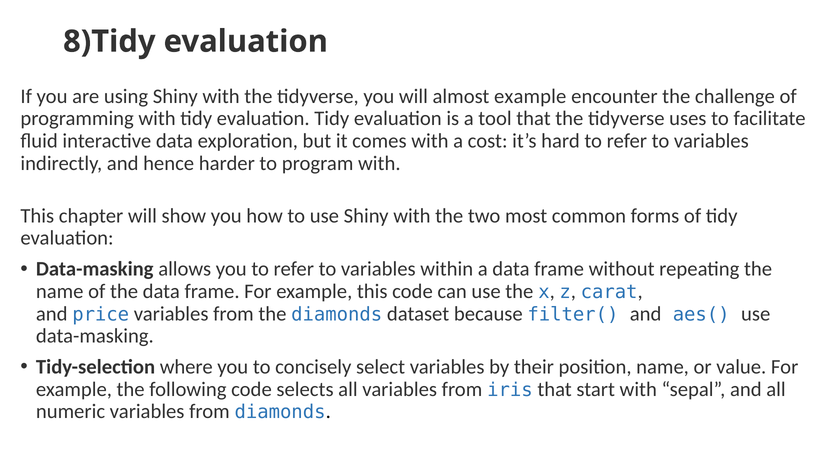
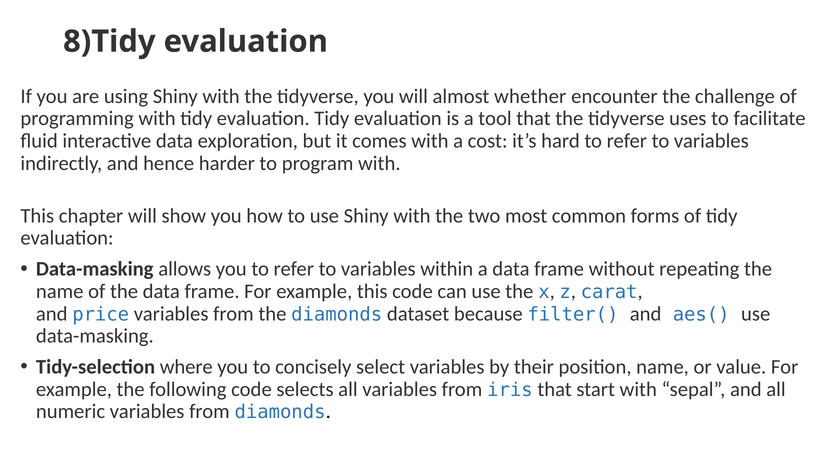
almost example: example -> whether (530, 96)
